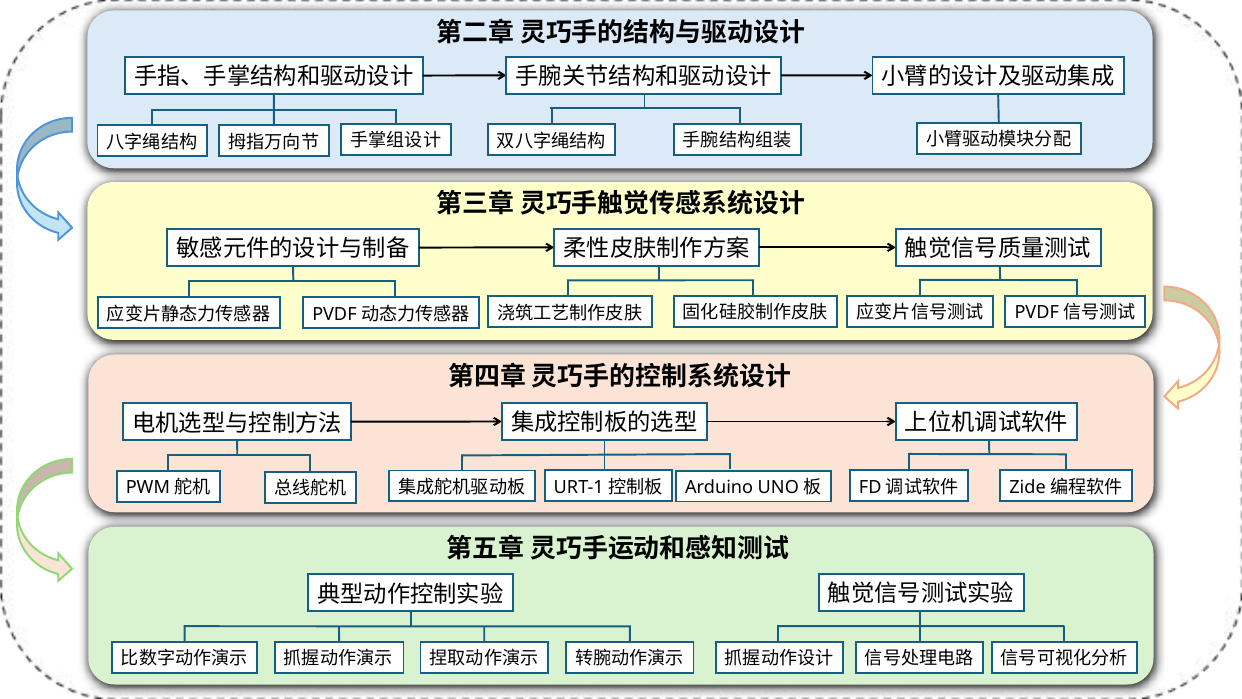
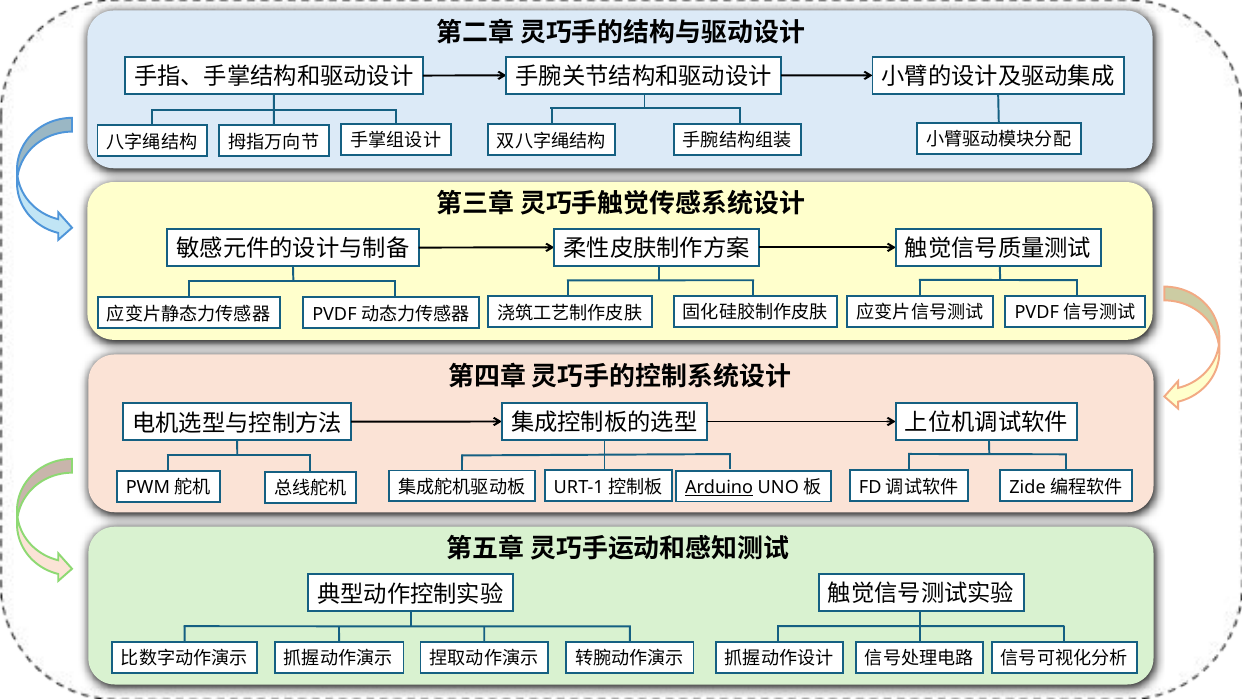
Arduino underline: none -> present (719, 487)
